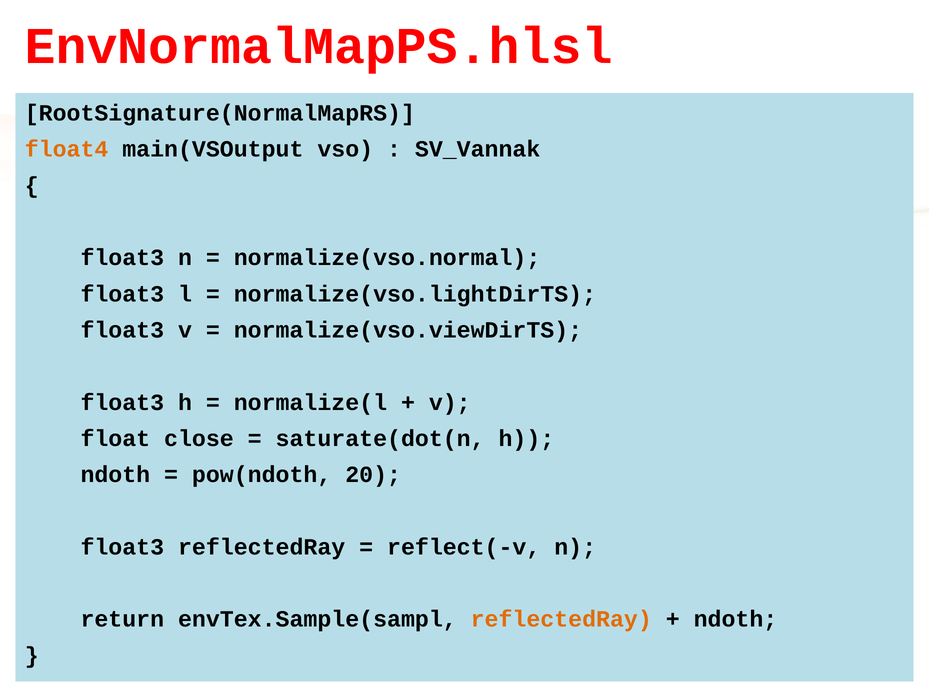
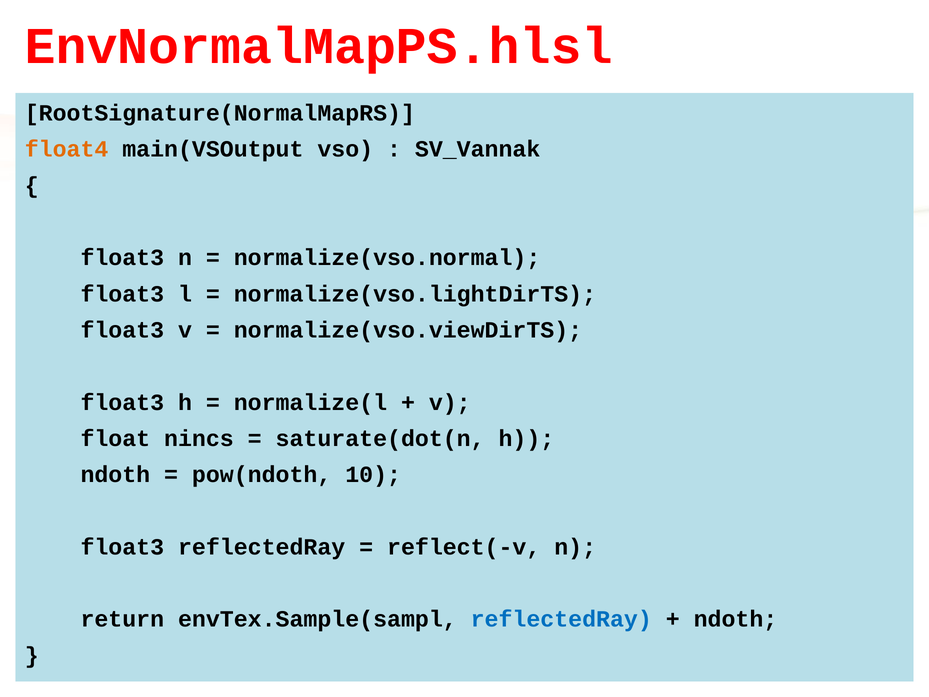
close: close -> nincs (199, 438)
20: 20 -> 10 (373, 474)
reflectedRay colour: orange -> blue (561, 619)
